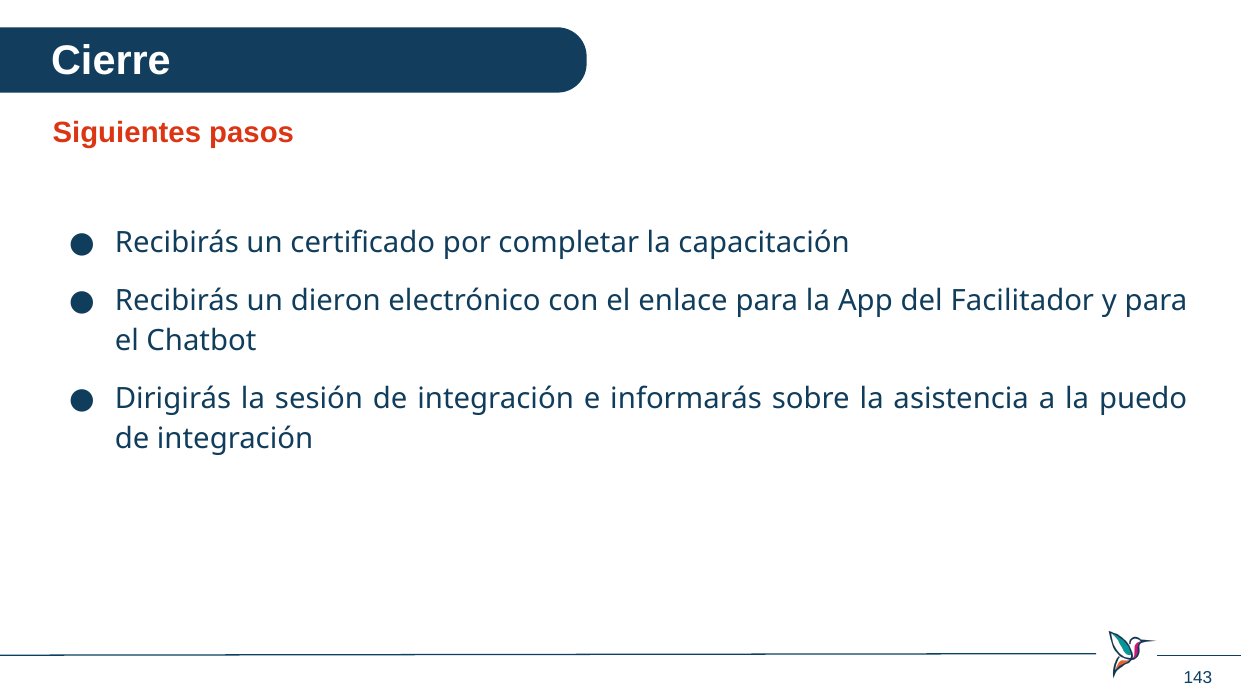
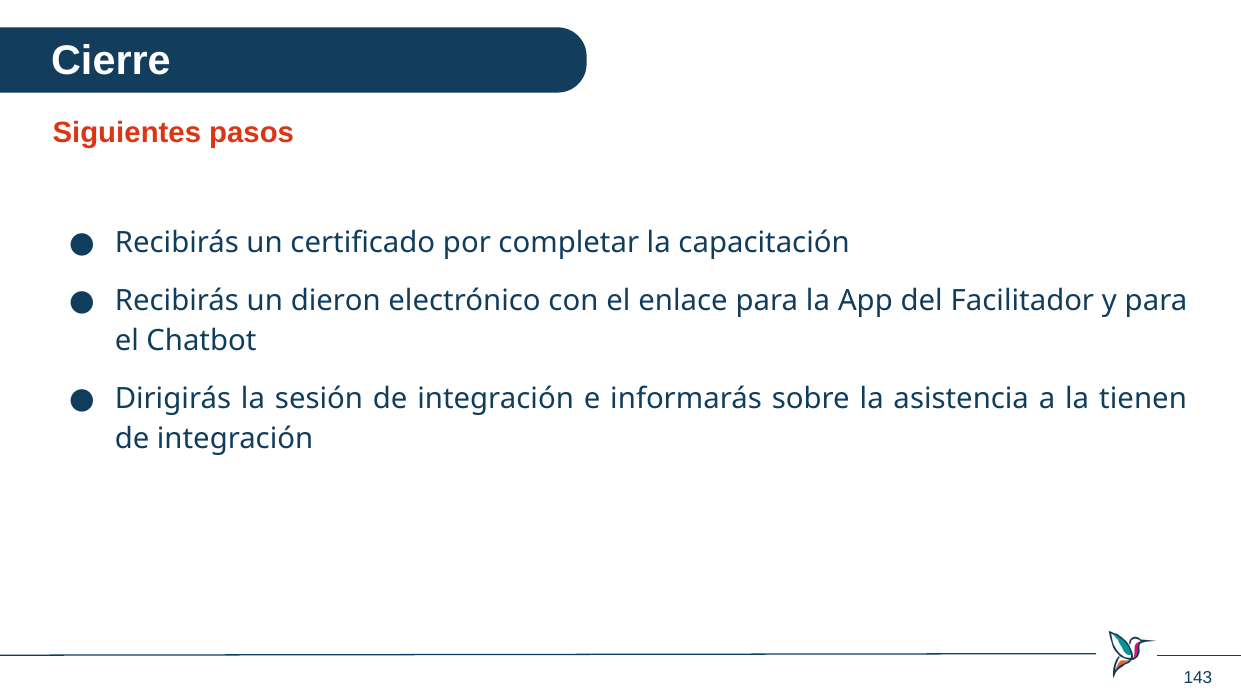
puedo: puedo -> tienen (1143, 399)
